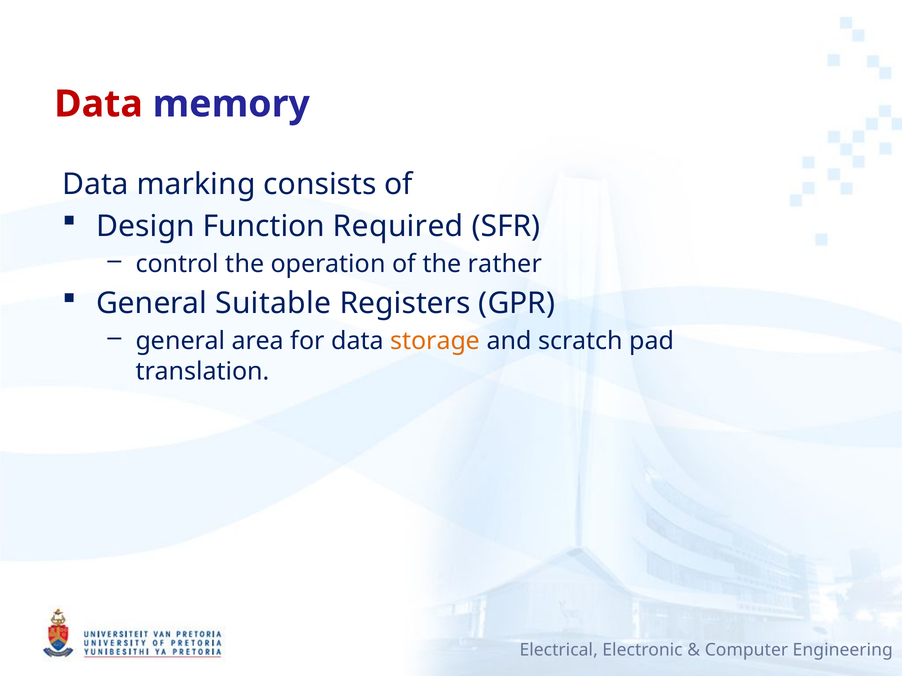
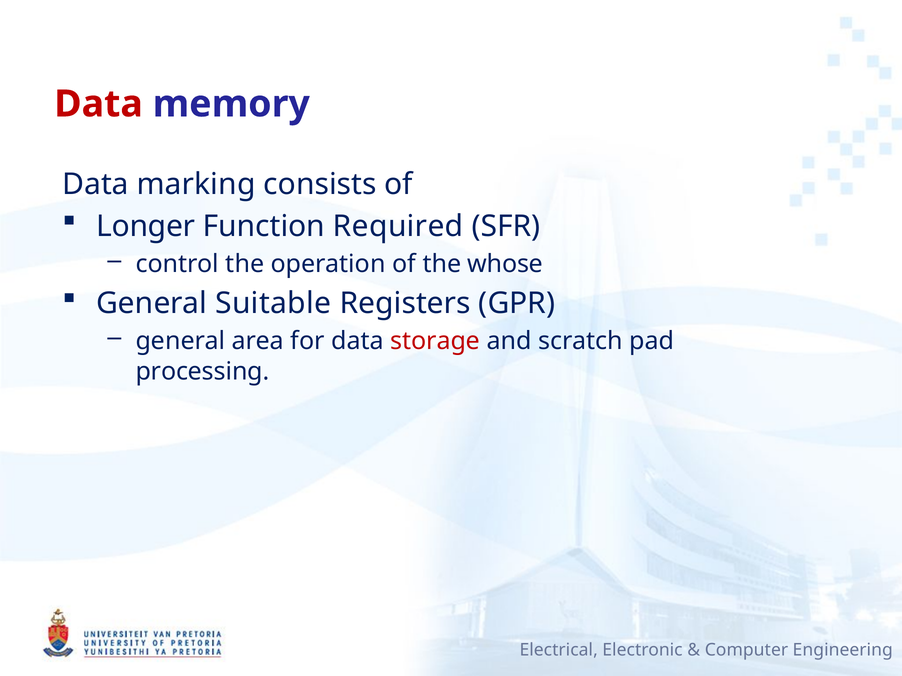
Design: Design -> Longer (146, 227)
rather: rather -> whose (505, 264)
storage colour: orange -> red (435, 341)
translation: translation -> processing (202, 372)
